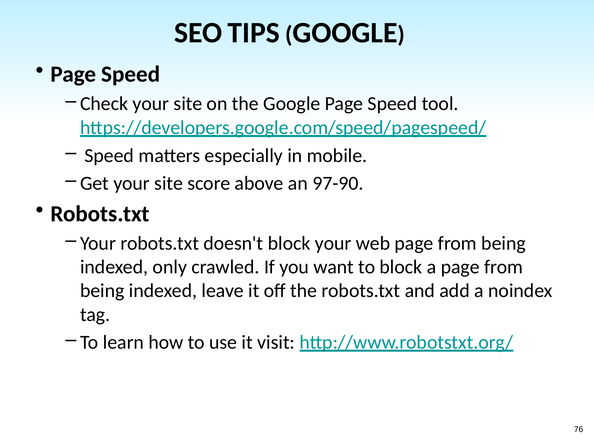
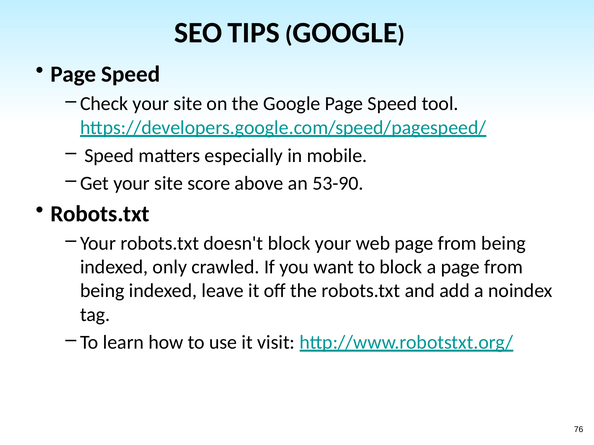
97-90: 97-90 -> 53-90 (338, 183)
